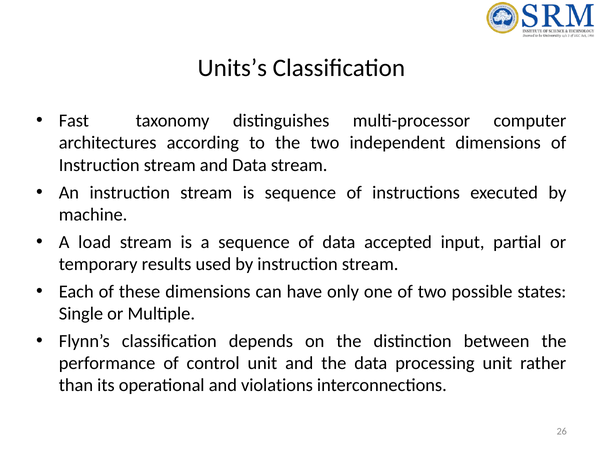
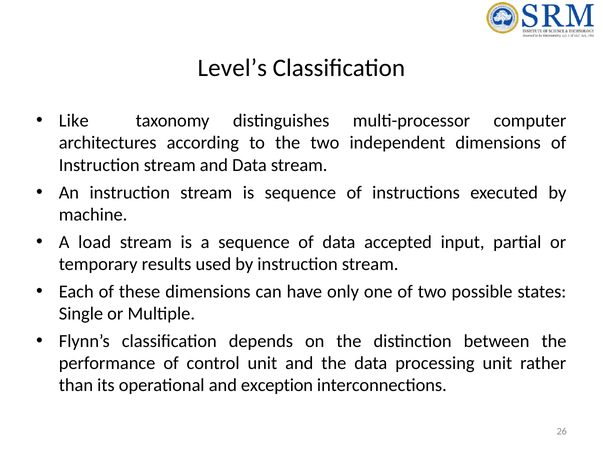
Units’s: Units’s -> Level’s (232, 68)
Fast: Fast -> Like (74, 121)
violations: violations -> exception (277, 385)
